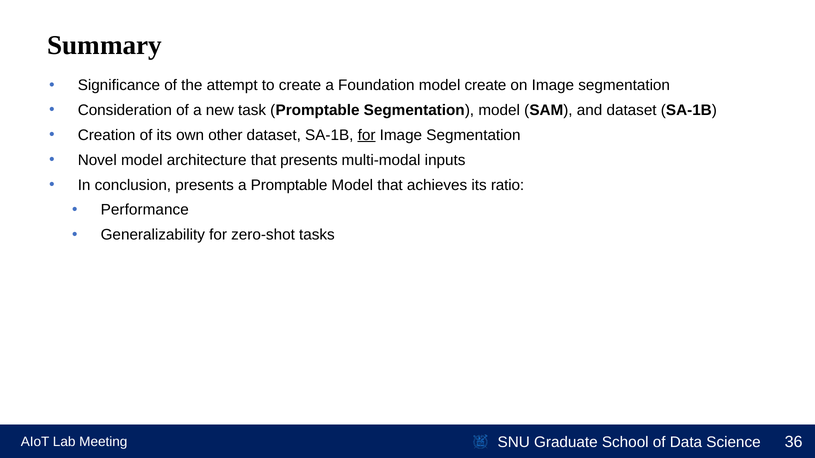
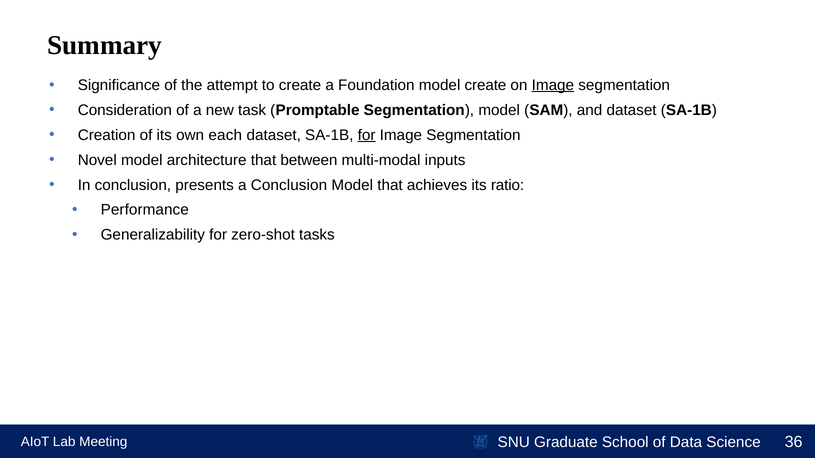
Image underline: none -> present (553, 85)
other: other -> each (225, 135)
that presents: presents -> between (309, 160)
a Promptable: Promptable -> Conclusion (289, 185)
